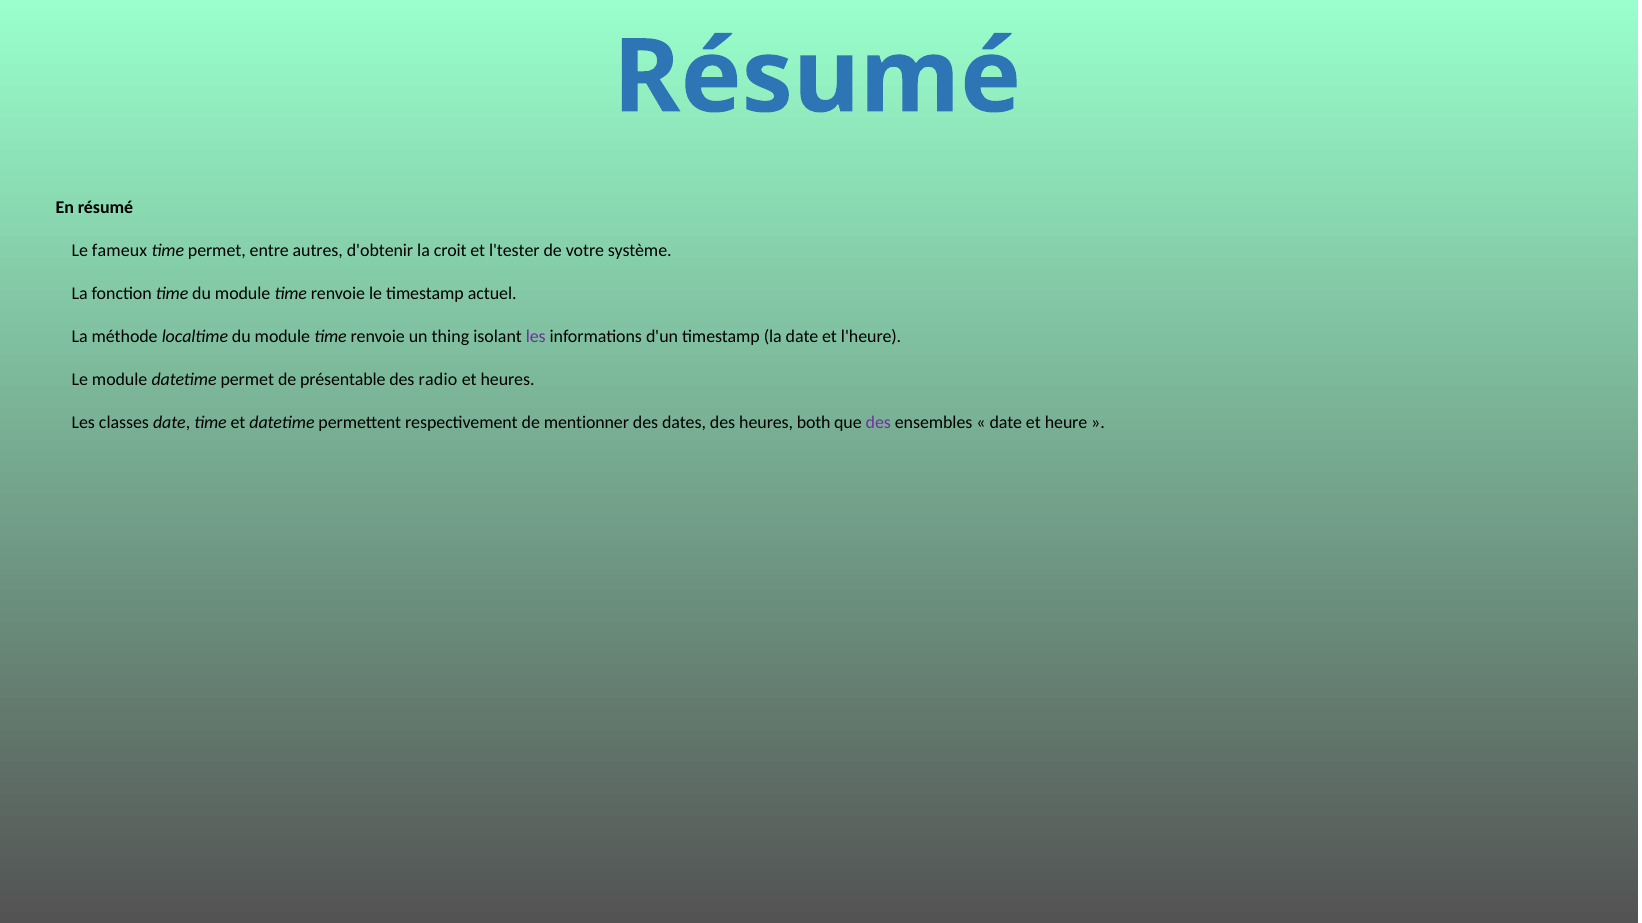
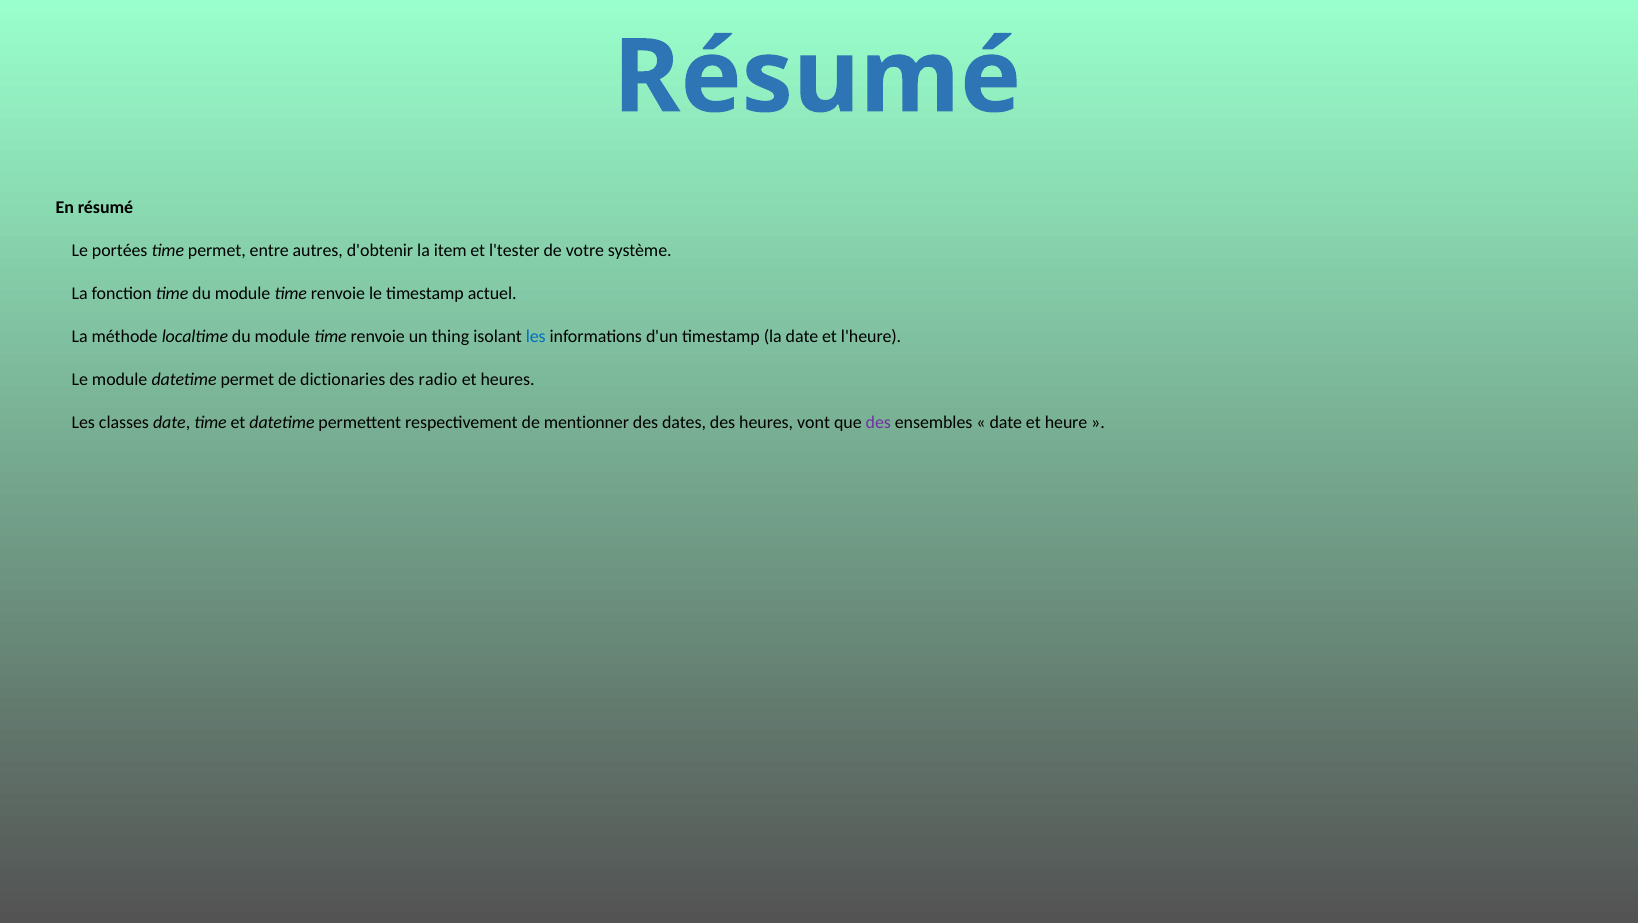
fameux: fameux -> portées (120, 251)
croit: croit -> item (450, 251)
les colour: purple -> blue (536, 337)
présentable: présentable -> dictionaries (343, 380)
both: both -> vont (814, 423)
